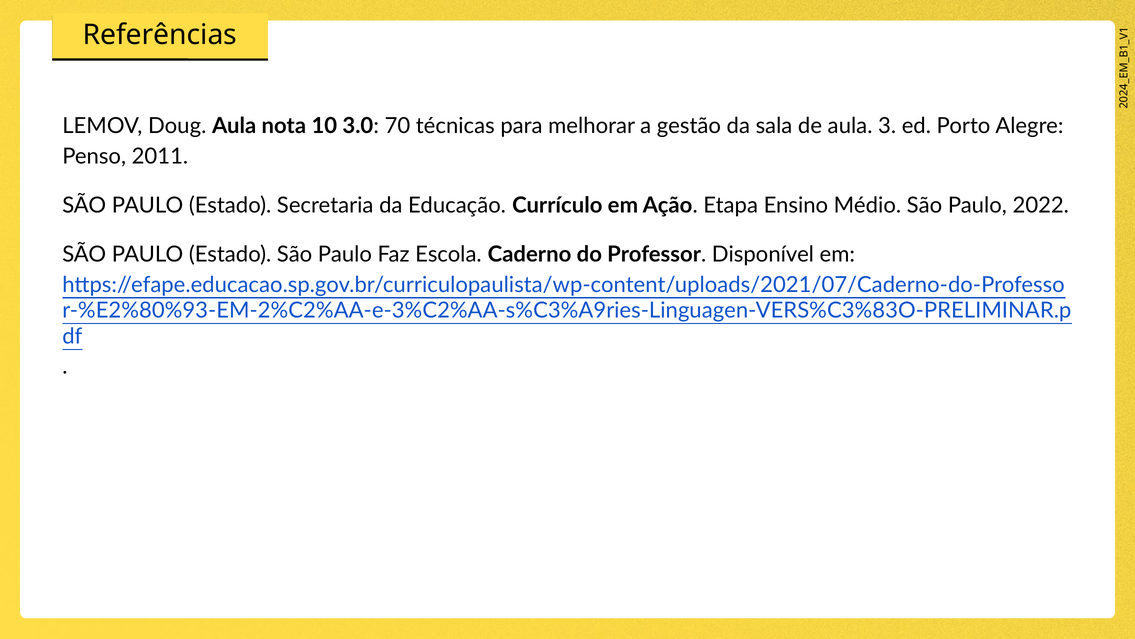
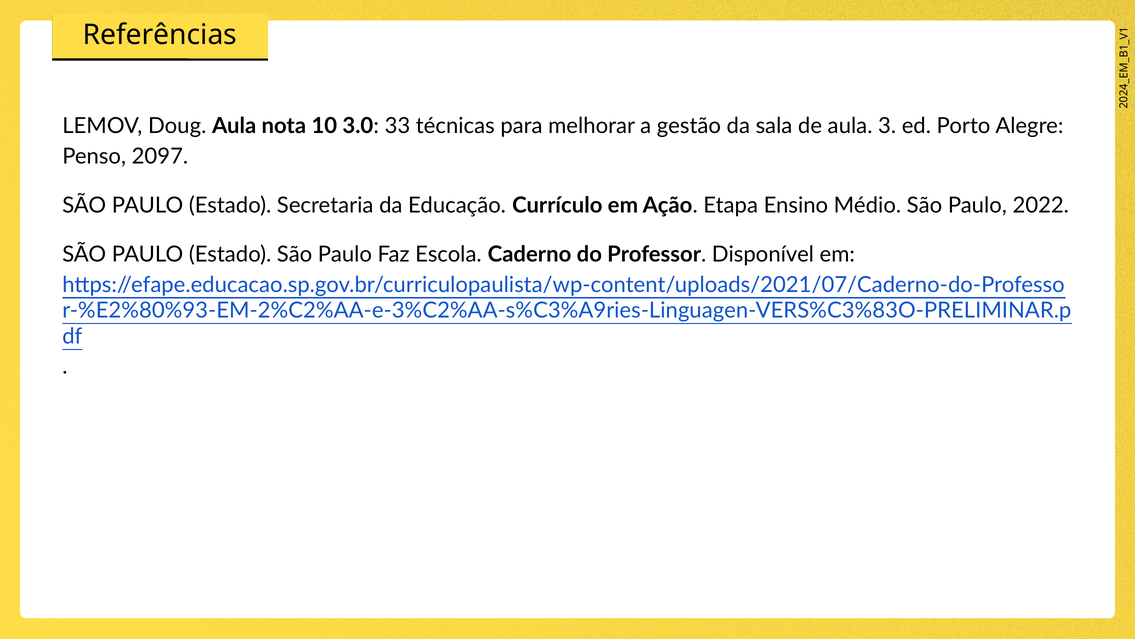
70: 70 -> 33 (397, 126)
2011: 2011 -> 2097 (160, 156)
